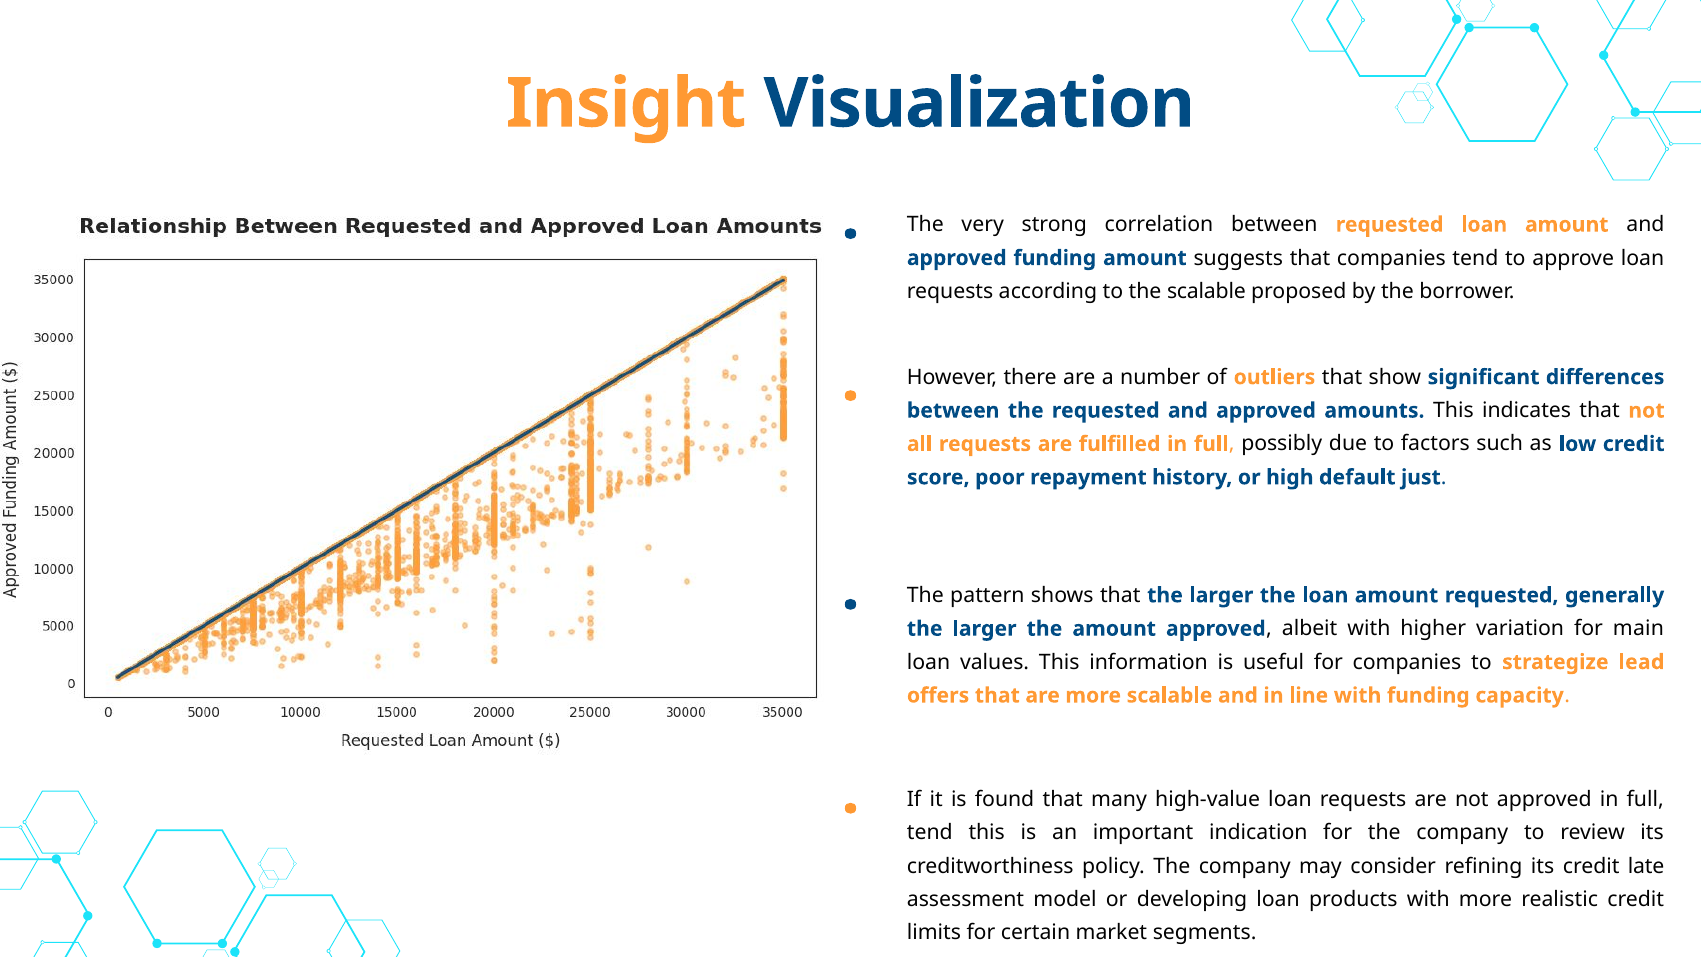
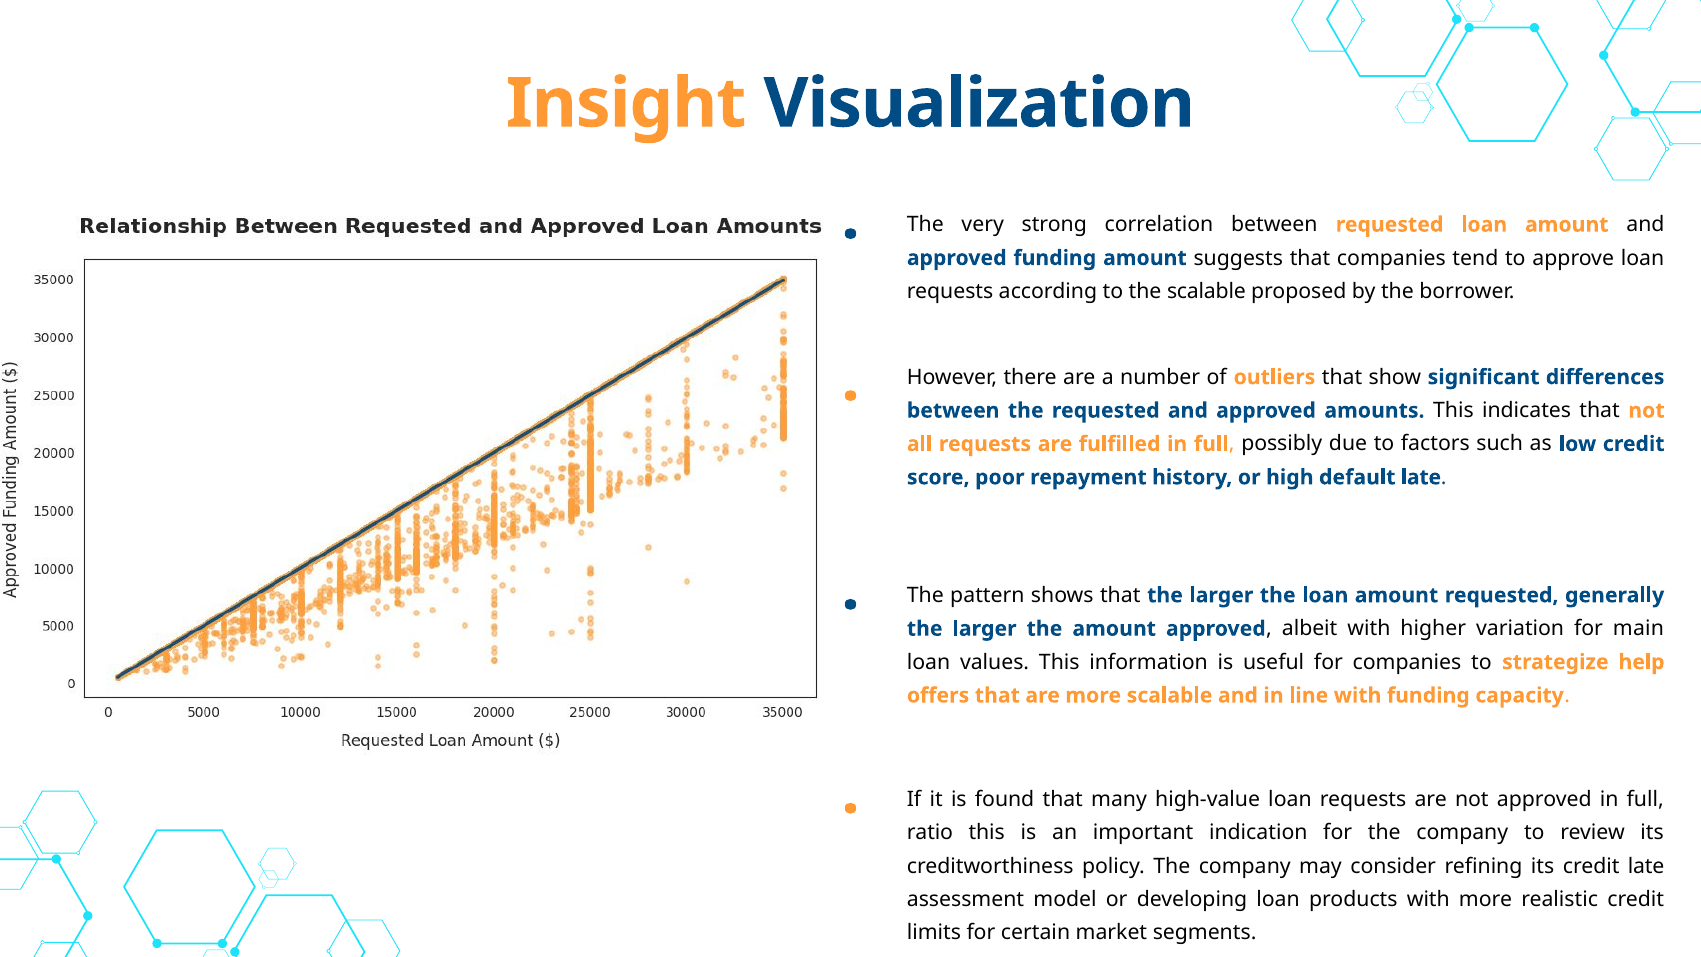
default just: just -> late (1421, 477)
lead: lead -> help (1642, 662)
tend: tend -> ratio (930, 833)
